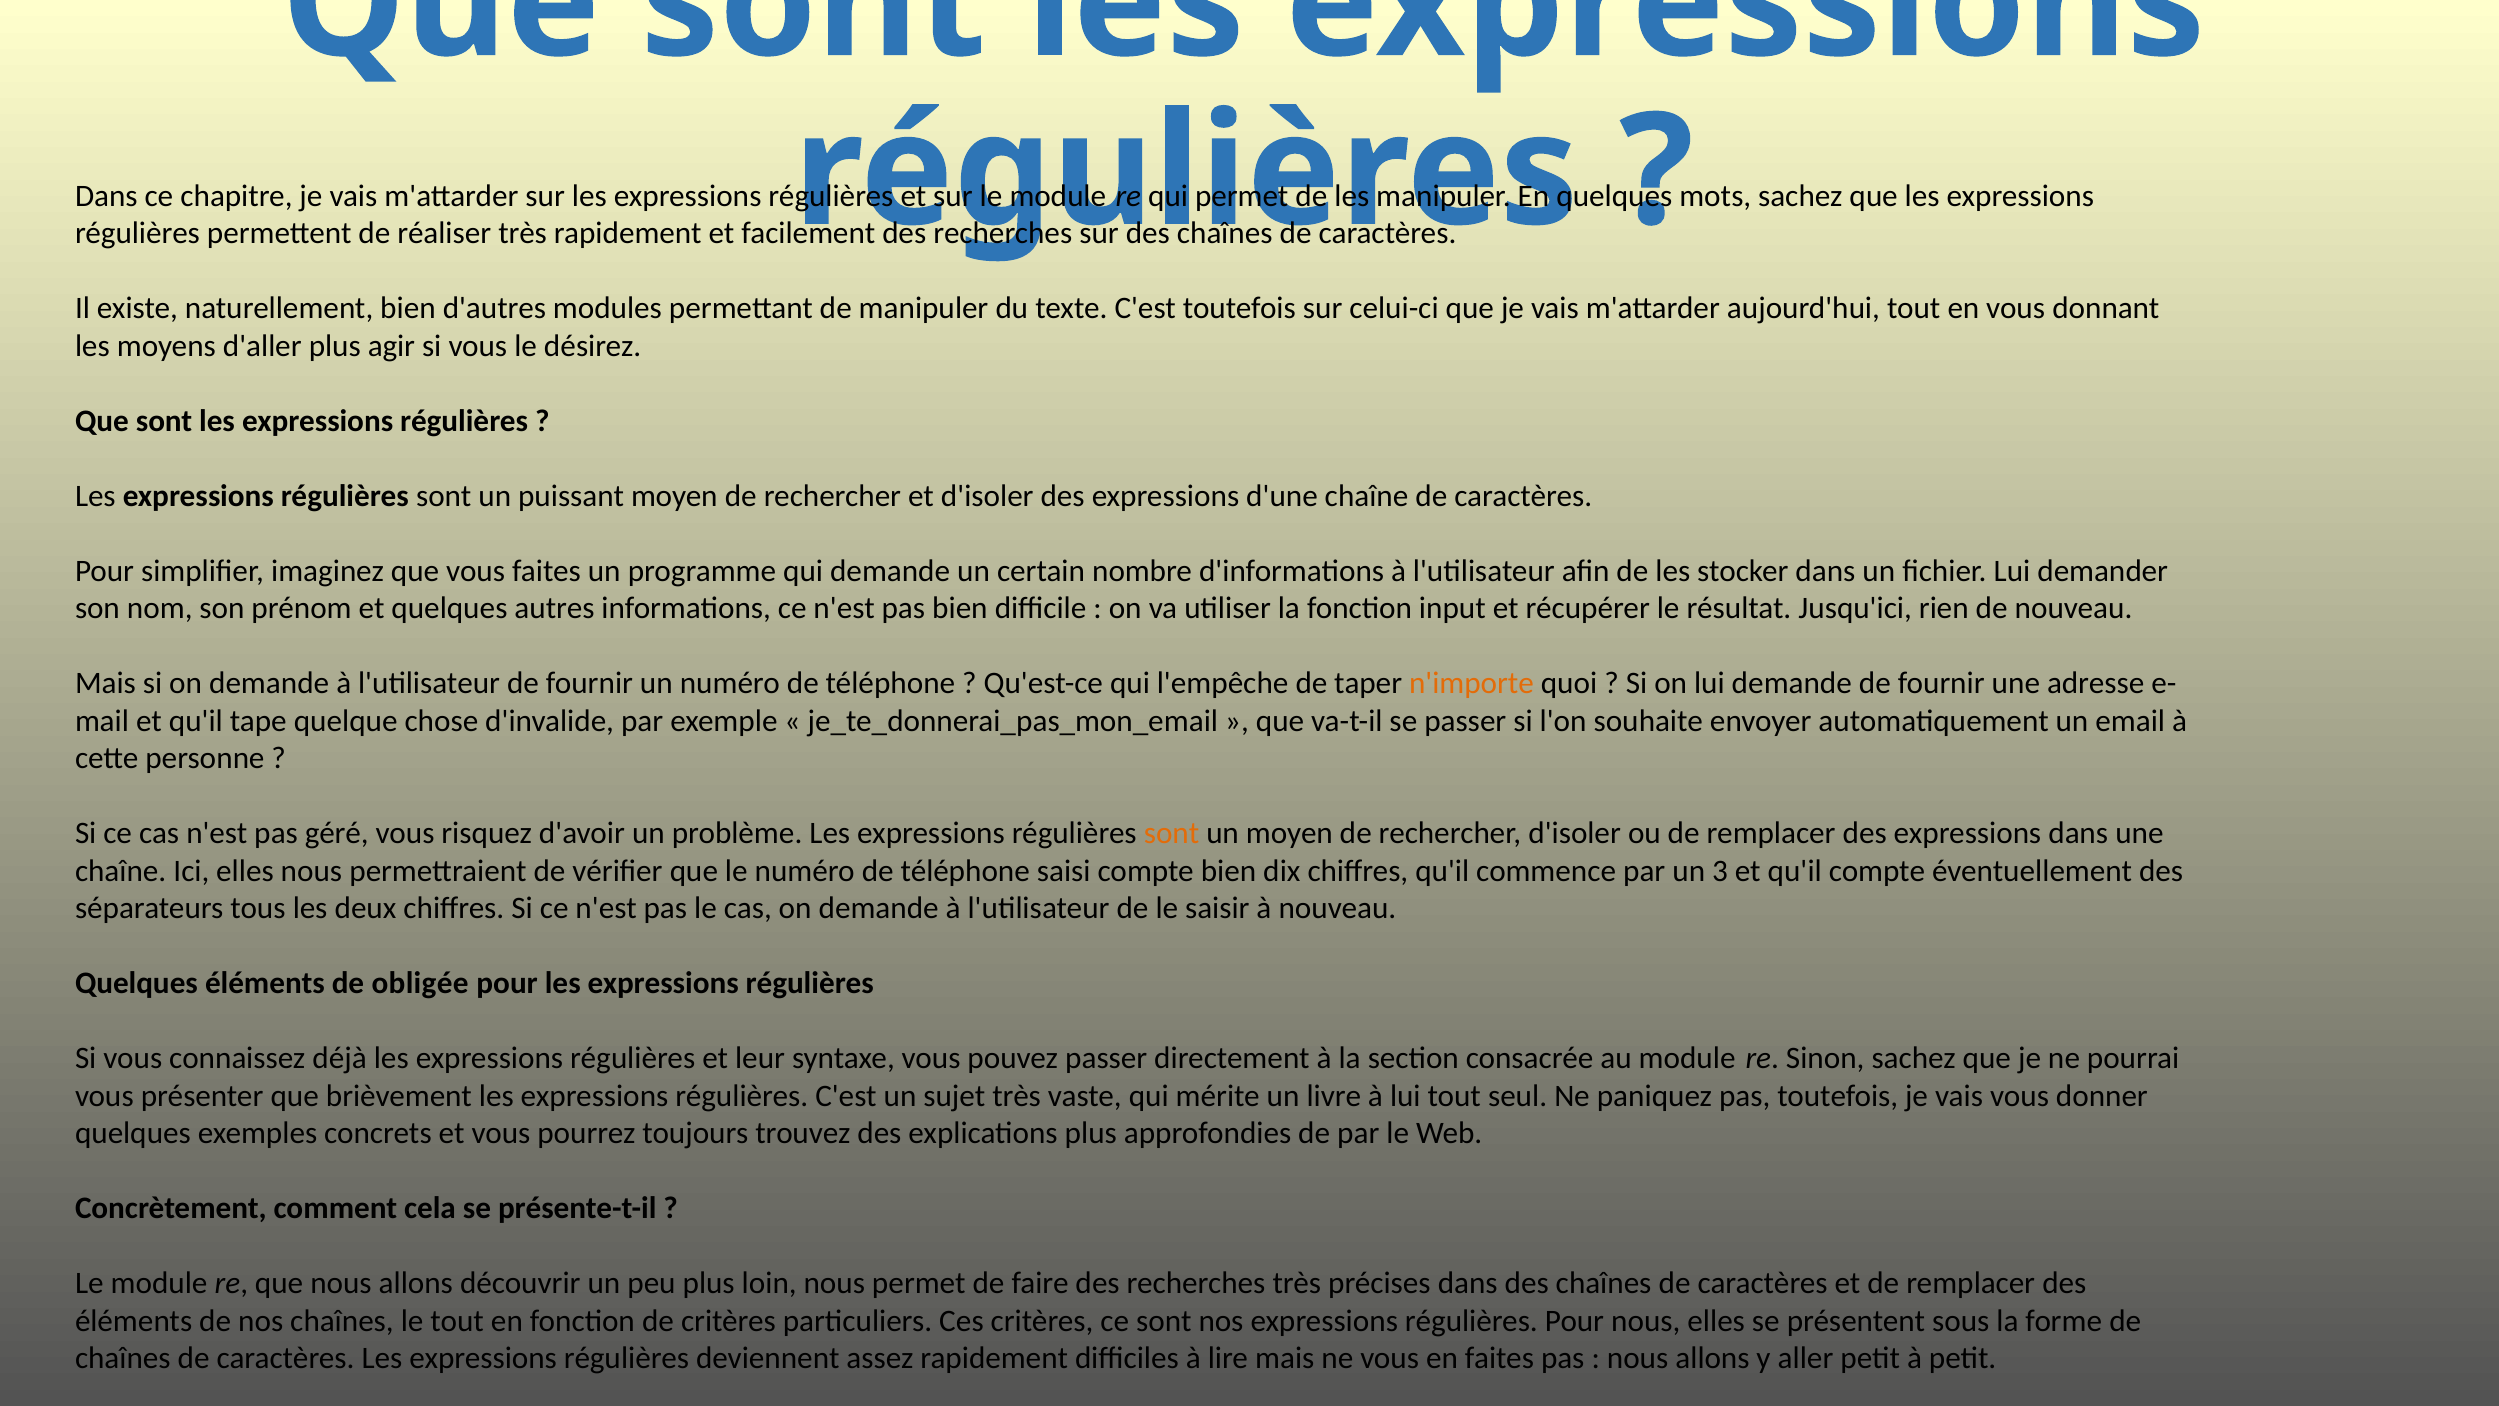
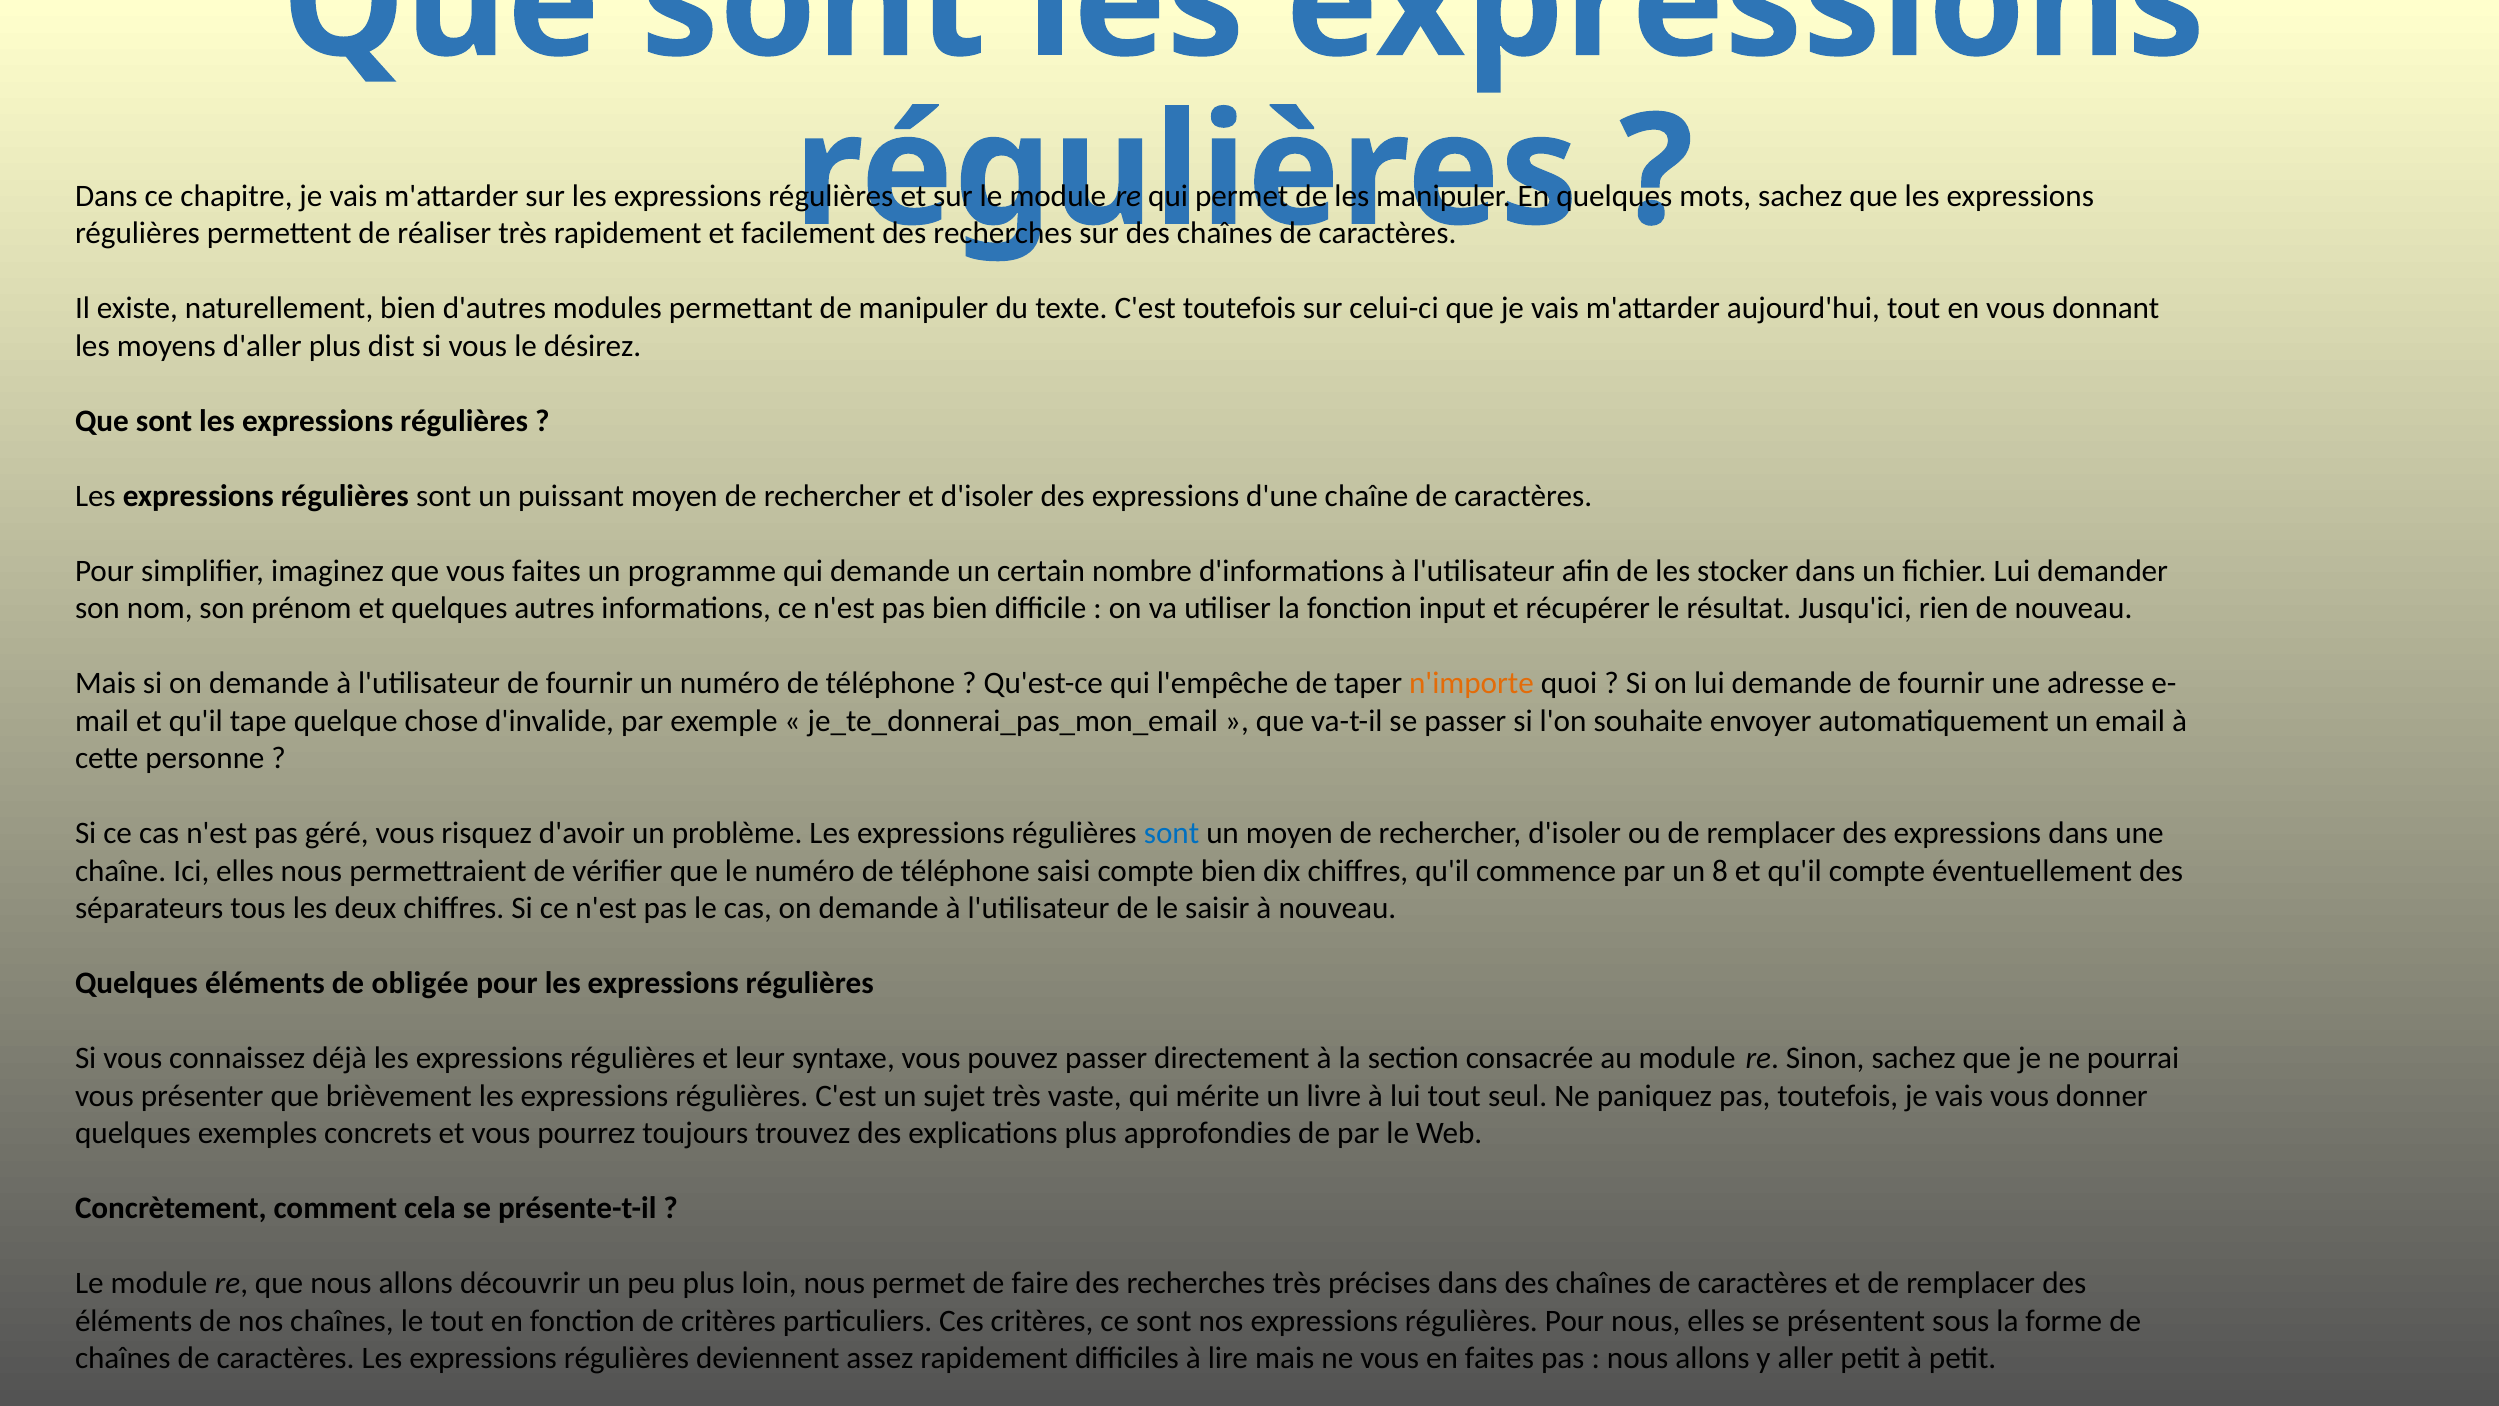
agir: agir -> dist (391, 346)
sont colour: orange -> blue (1172, 833)
3: 3 -> 8 (1720, 871)
